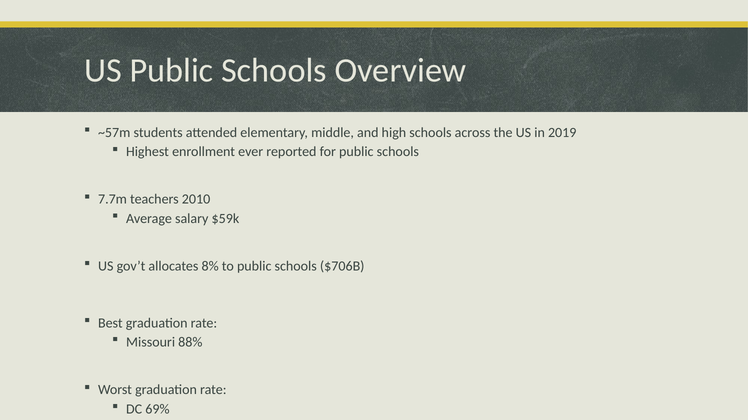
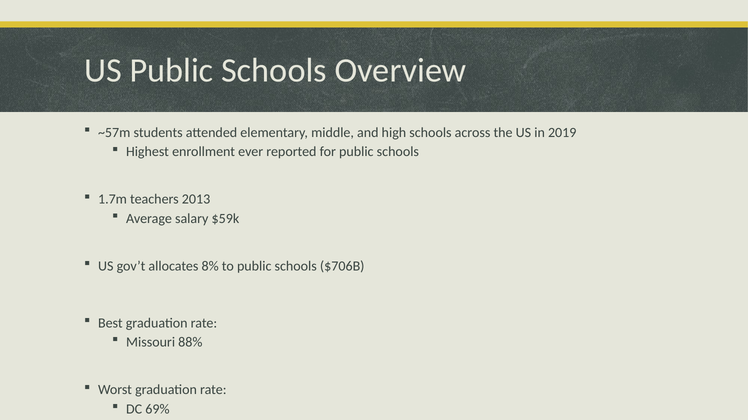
7.7m: 7.7m -> 1.7m (112, 200)
2010: 2010 -> 2013 (196, 200)
